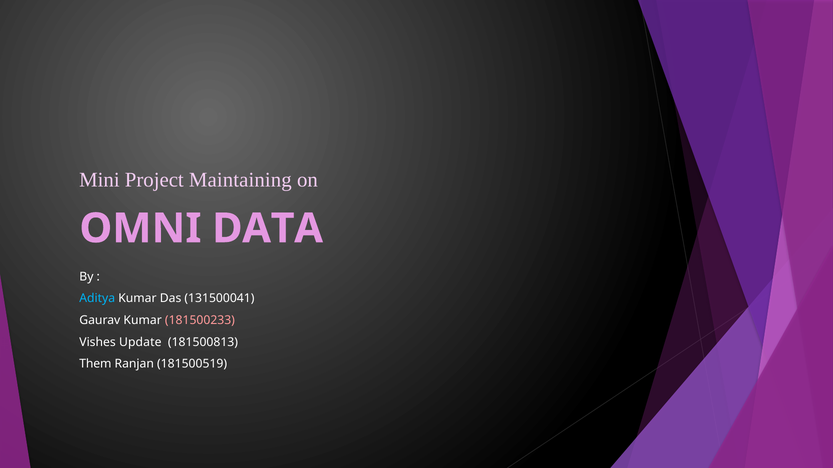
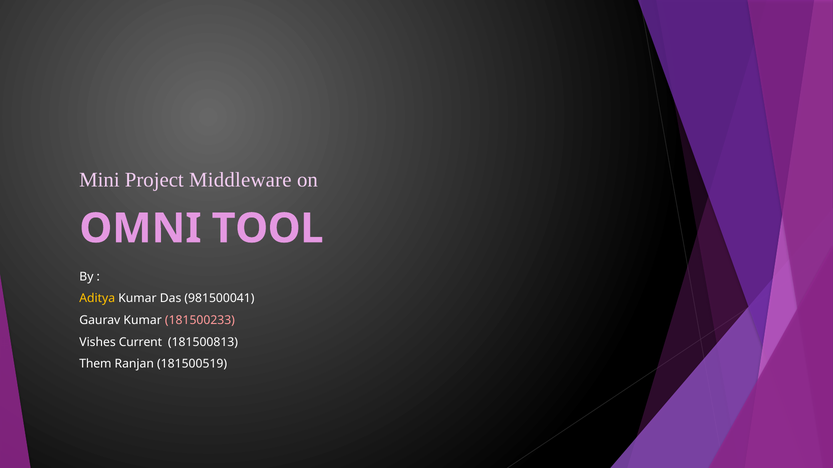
Maintaining: Maintaining -> Middleware (240, 180)
DATA: DATA -> TOOL (268, 229)
Aditya colour: light blue -> yellow (97, 299)
131500041: 131500041 -> 981500041 (219, 299)
Update: Update -> Current (140, 342)
